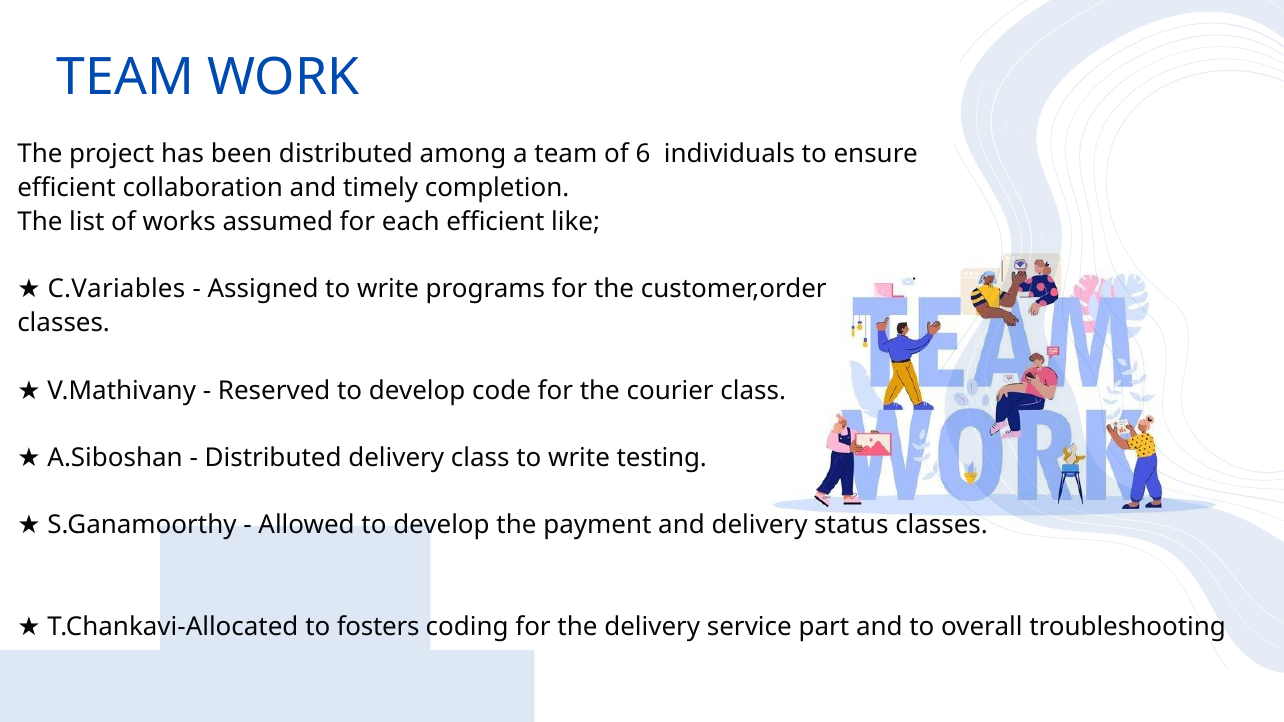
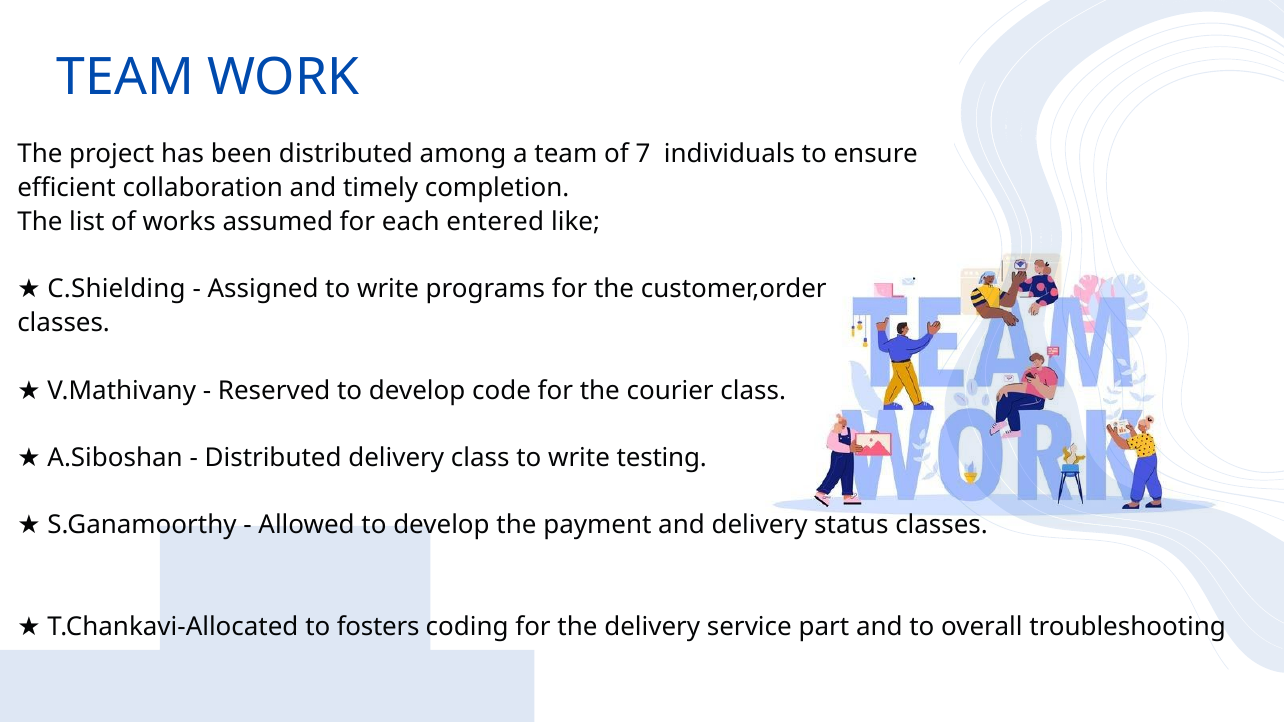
6: 6 -> 7 (643, 154)
each efficient: efficient -> entered (495, 222)
C.Variables: C.Variables -> C.Shielding (116, 289)
